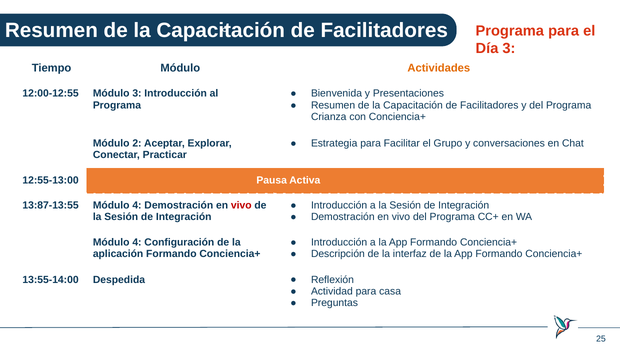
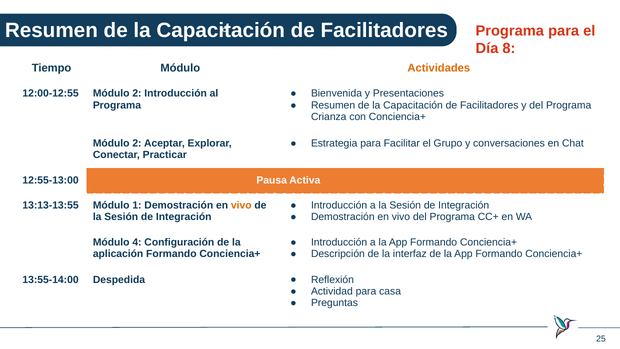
Día 3: 3 -> 8 (509, 48)
12:00-12:55 Módulo 3: 3 -> 2 (137, 94)
13:87-13:55: 13:87-13:55 -> 13:13-13:55 (51, 205)
4: 4 -> 1 (137, 205)
vivo colour: red -> orange (241, 205)
